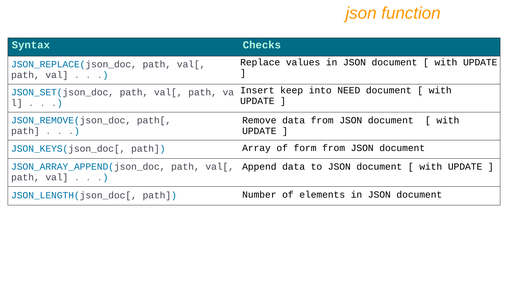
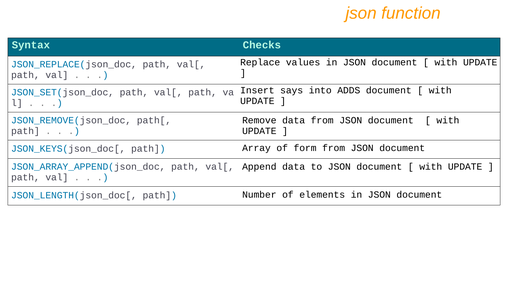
keep: keep -> says (292, 90)
NEED: NEED -> ADDS (349, 90)
